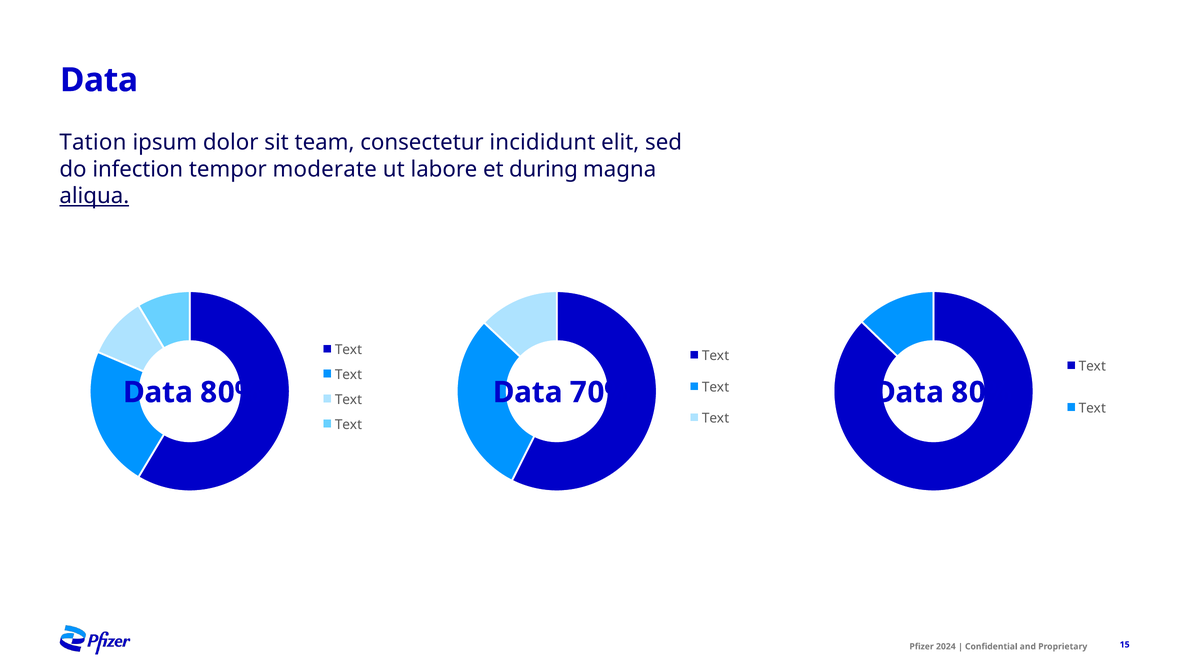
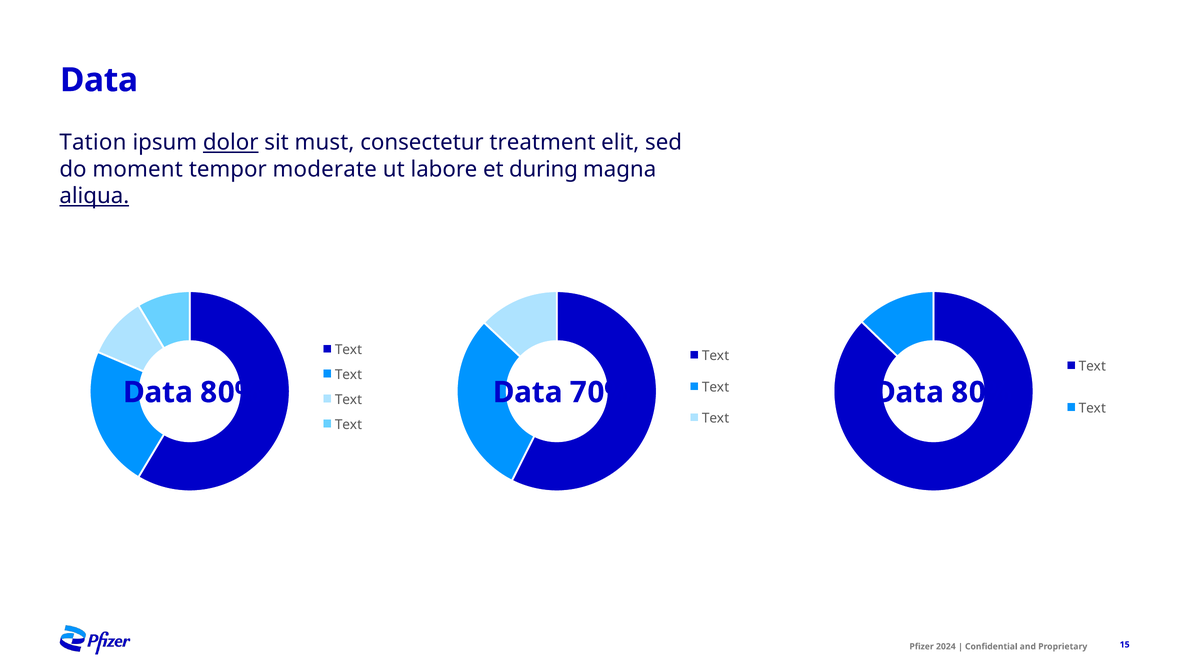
dolor underline: none -> present (231, 143)
team: team -> must (325, 143)
incididunt: incididunt -> treatment (542, 143)
infection: infection -> moment (138, 169)
